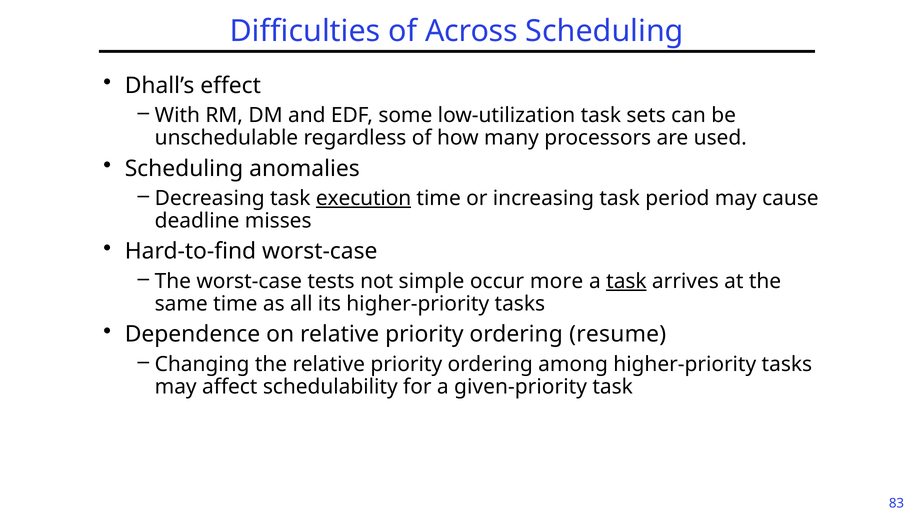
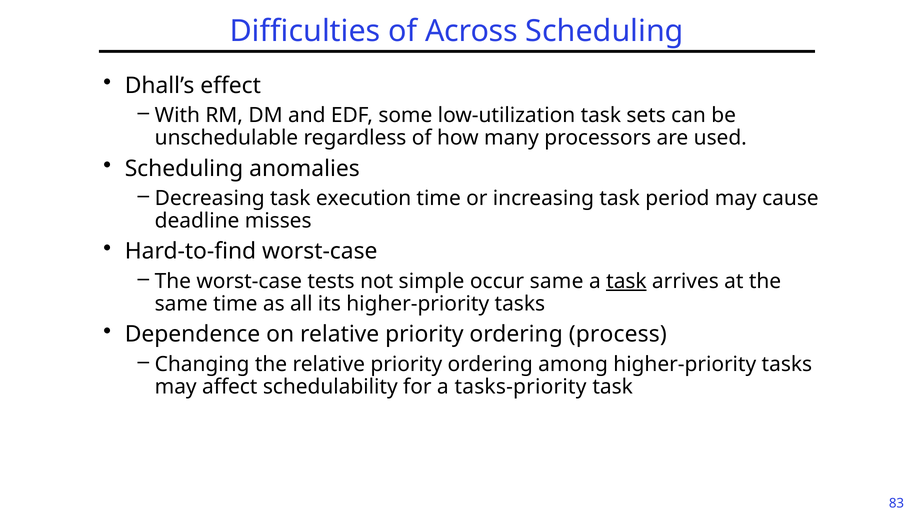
execution underline: present -> none (364, 198)
occur more: more -> same (557, 281)
resume: resume -> process (618, 334)
given-priority: given-priority -> tasks-priority (520, 387)
